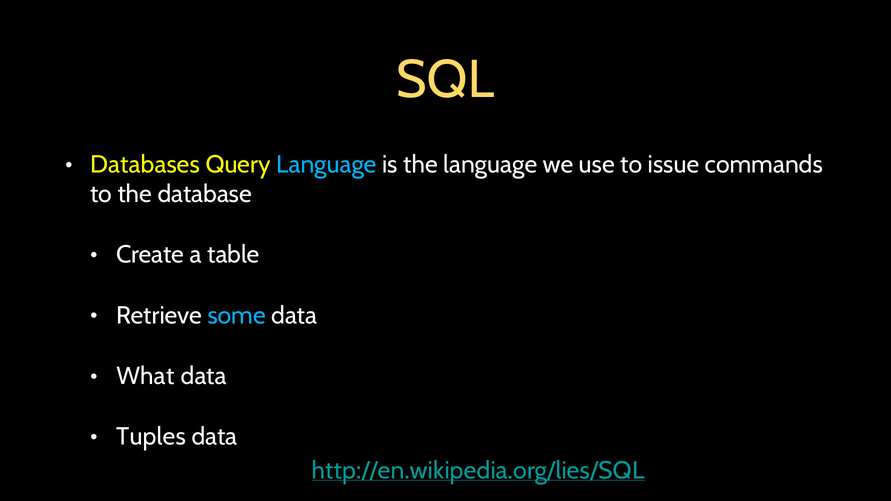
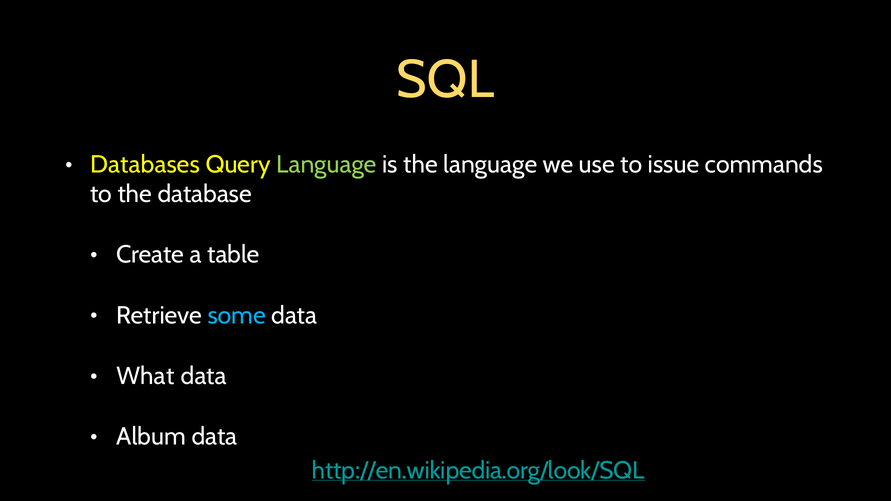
Language colour: light blue -> light green (326, 165)
Tuples: Tuples -> Album (151, 437)
http://en.wikipedia.org/lies/SQL: http://en.wikipedia.org/lies/SQL -> http://en.wikipedia.org/look/SQL (478, 471)
